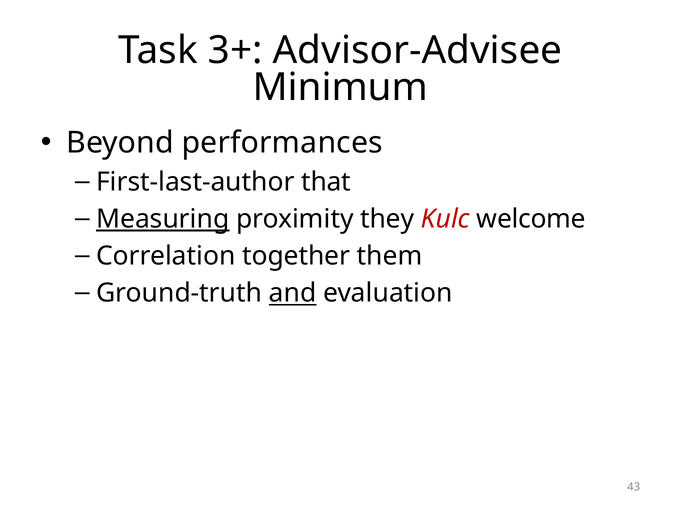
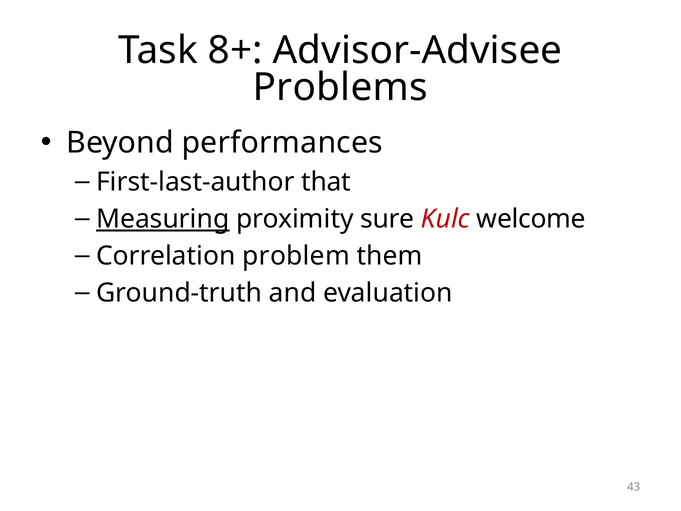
3+: 3+ -> 8+ (235, 50)
Minimum: Minimum -> Problems (340, 87)
they: they -> sure (387, 219)
together: together -> problem (296, 256)
and underline: present -> none (293, 293)
